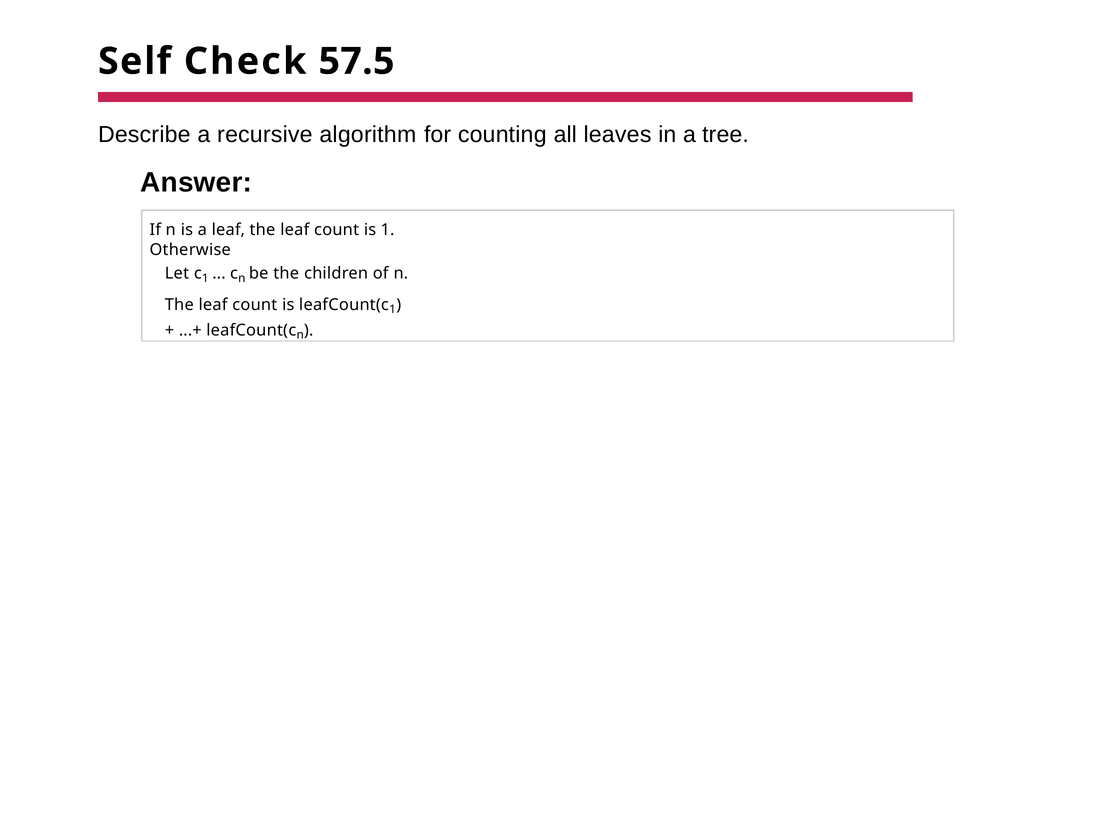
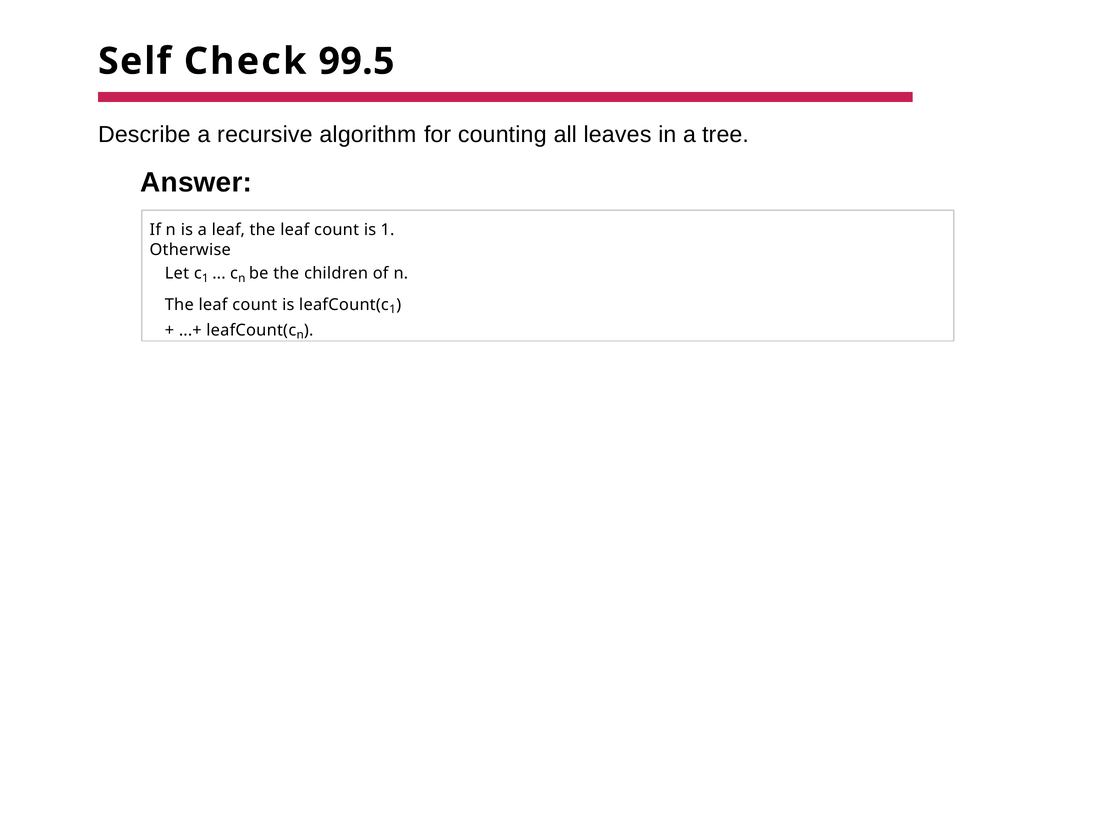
57.5: 57.5 -> 99.5 (357, 61)
